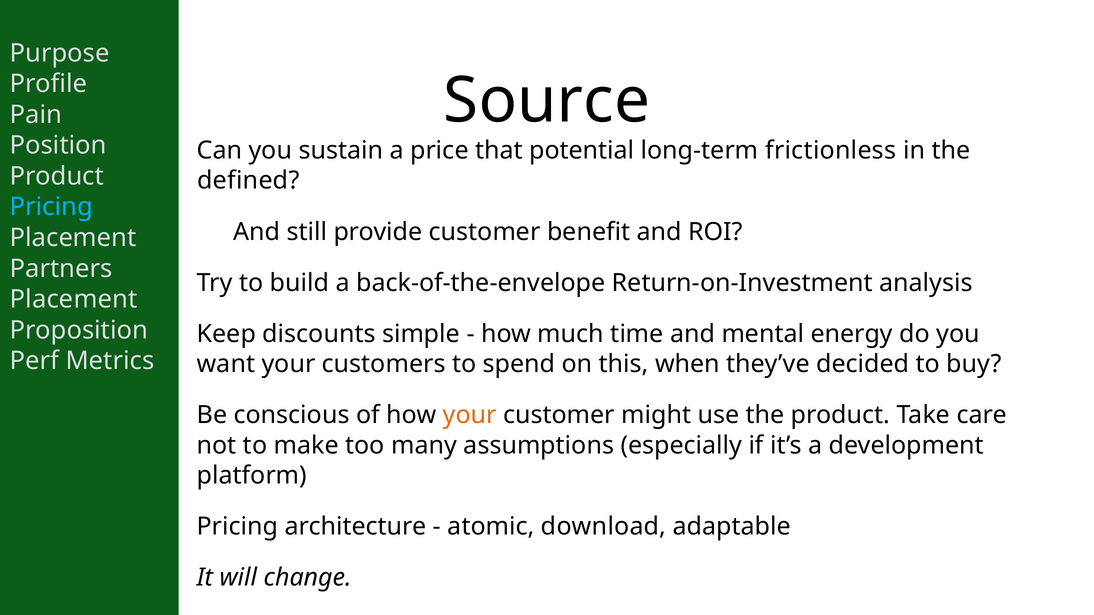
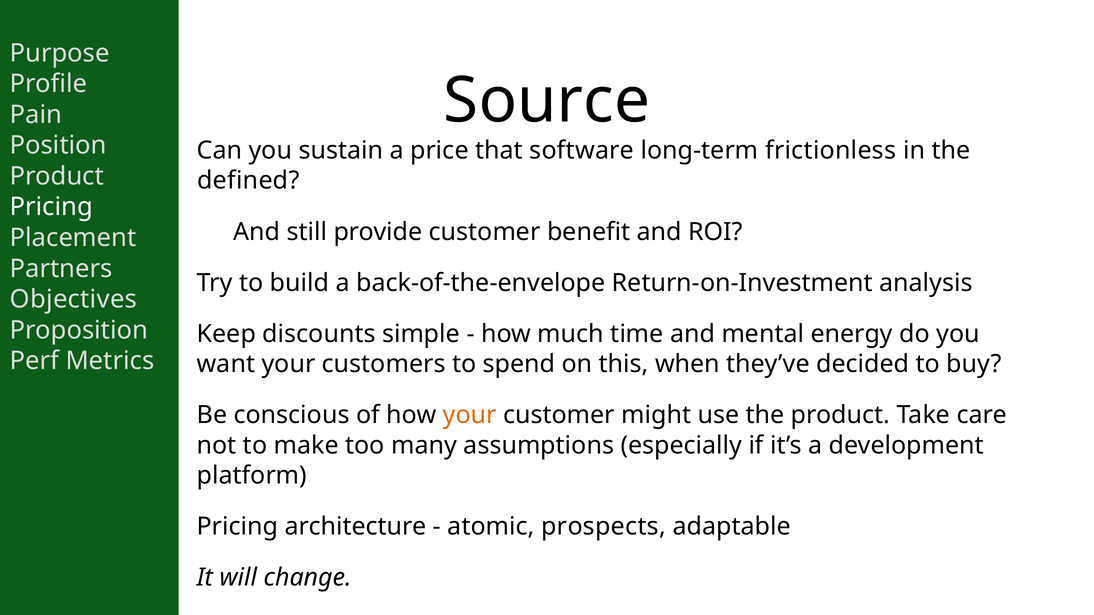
potential: potential -> software (582, 151)
Pricing colour: light blue -> white (51, 207)
Placement: Placement -> Objectives (73, 299)
download: download -> prospects (604, 527)
